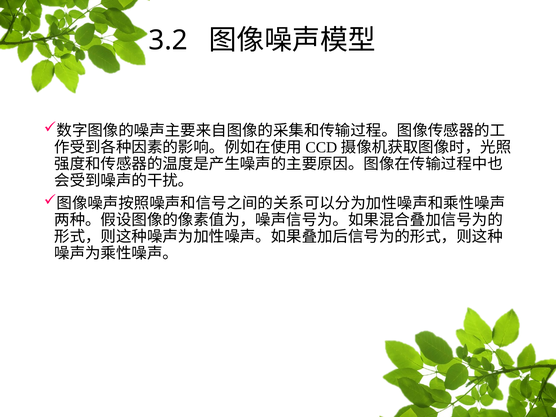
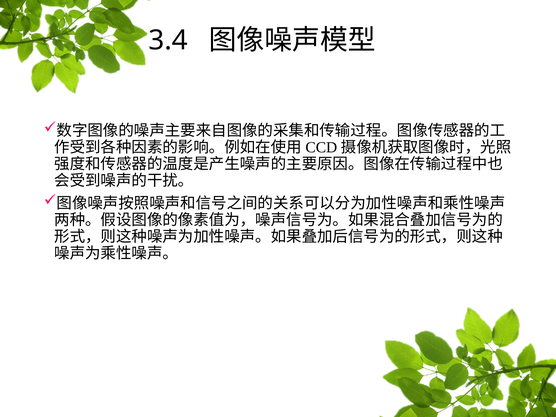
3.2: 3.2 -> 3.4 (168, 40)
